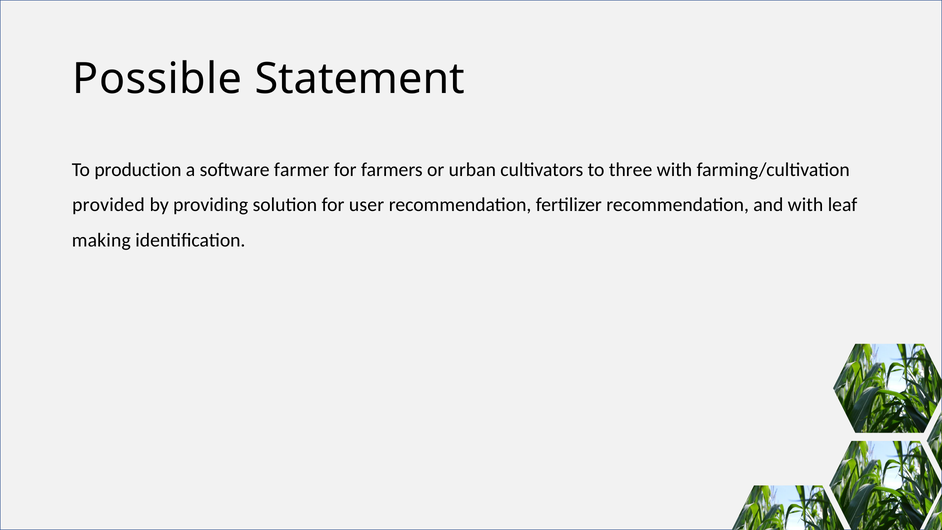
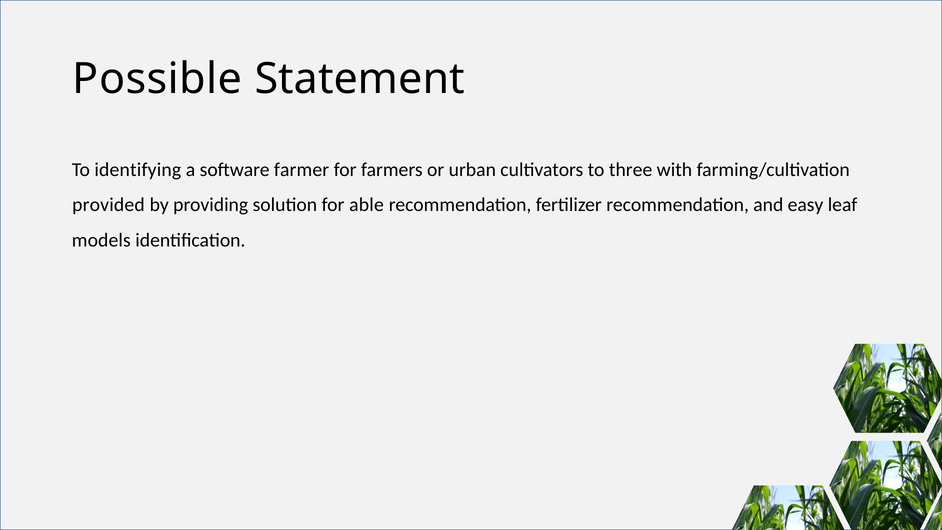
production: production -> identifying (138, 170)
user: user -> able (366, 205)
and with: with -> easy (806, 205)
making: making -> models (101, 240)
